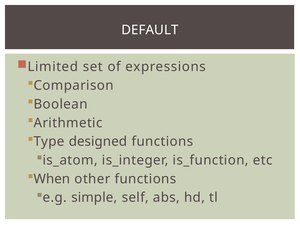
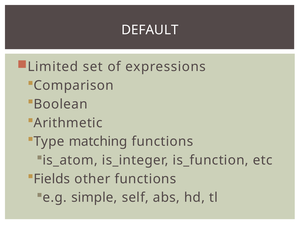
designed: designed -> matching (98, 142)
When: When -> Fields (52, 179)
